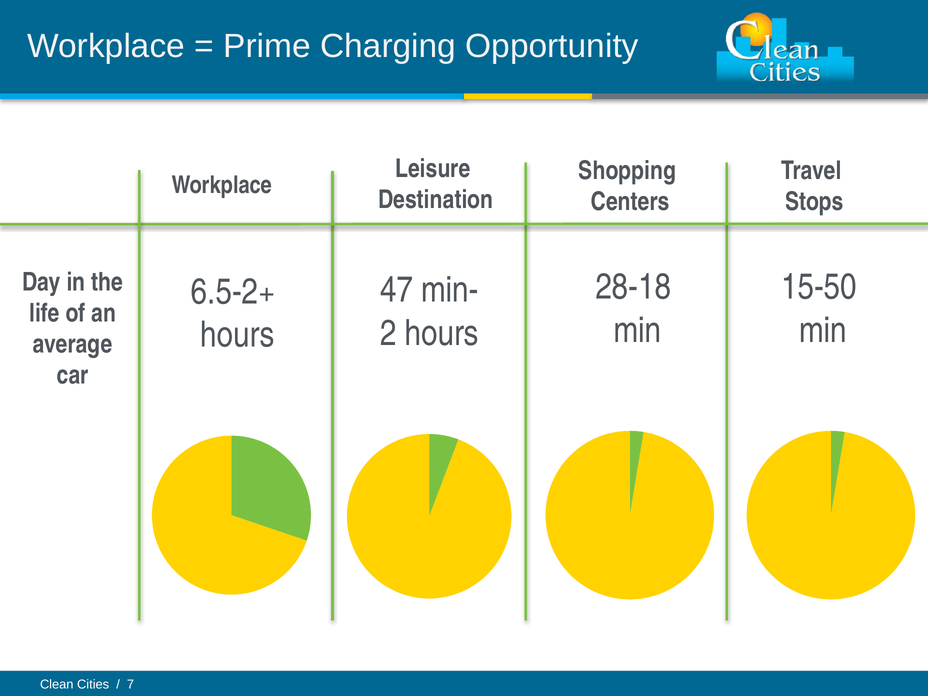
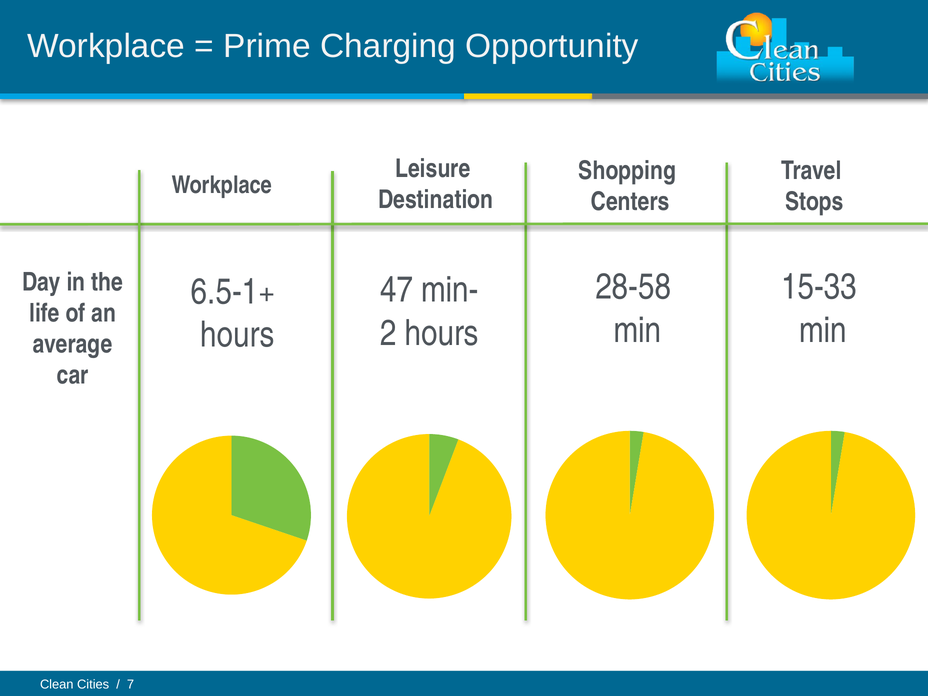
28-18: 28-18 -> 28-58 (633, 287)
15-50: 15-50 -> 15-33 (819, 287)
6.5-2+: 6.5-2+ -> 6.5-1+ (233, 292)
